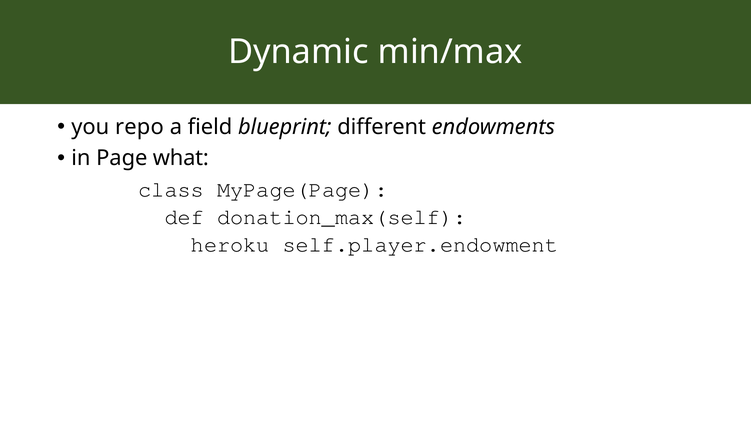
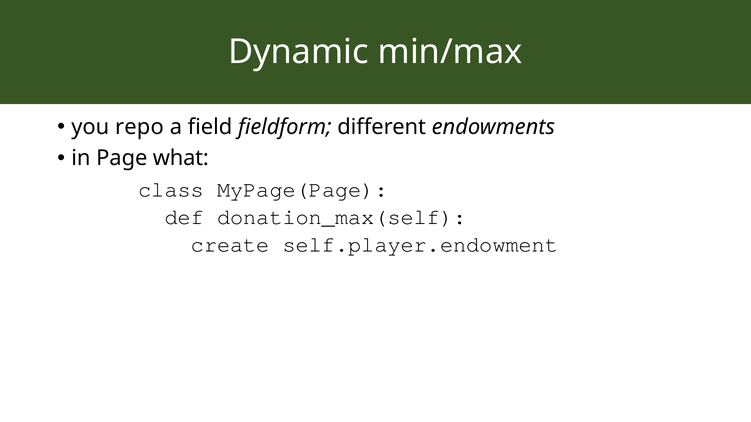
blueprint: blueprint -> fieldform (285, 127)
heroku: heroku -> create (230, 245)
